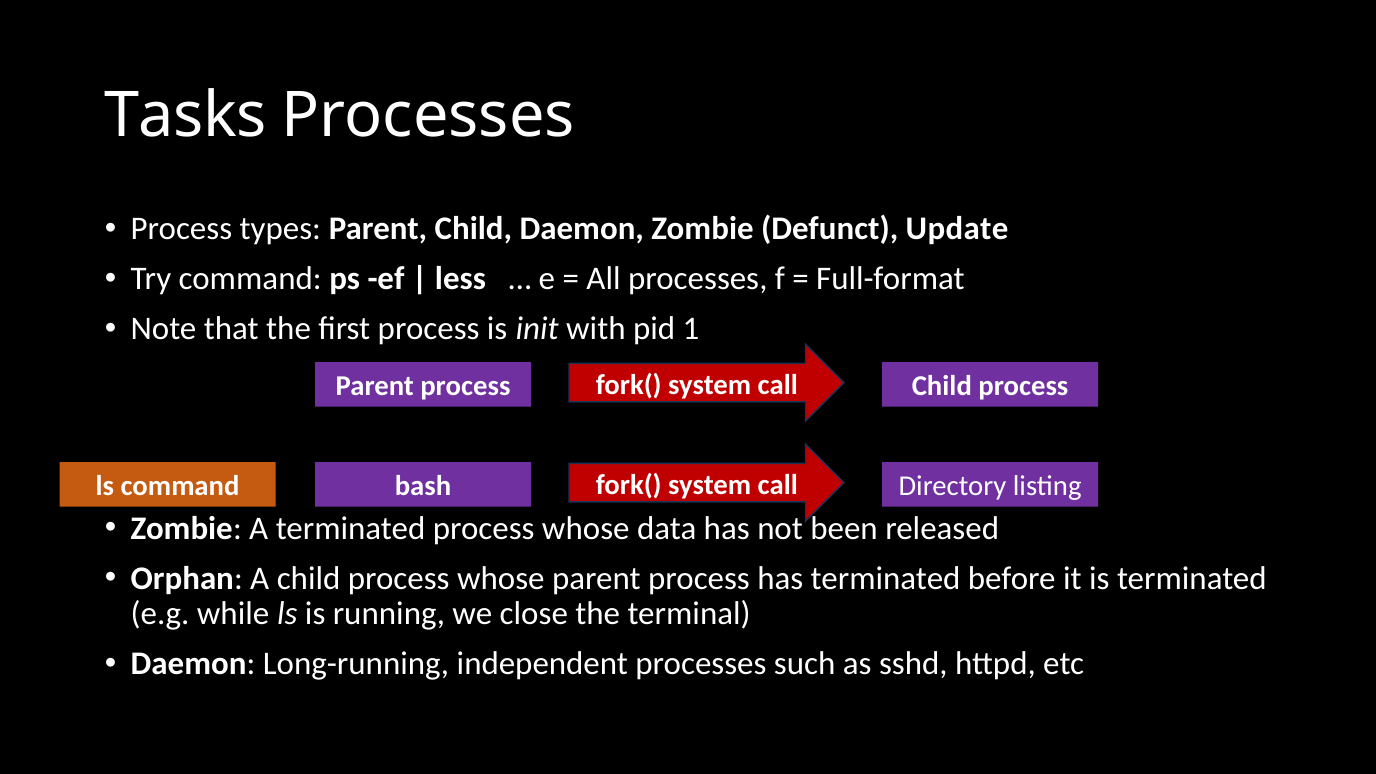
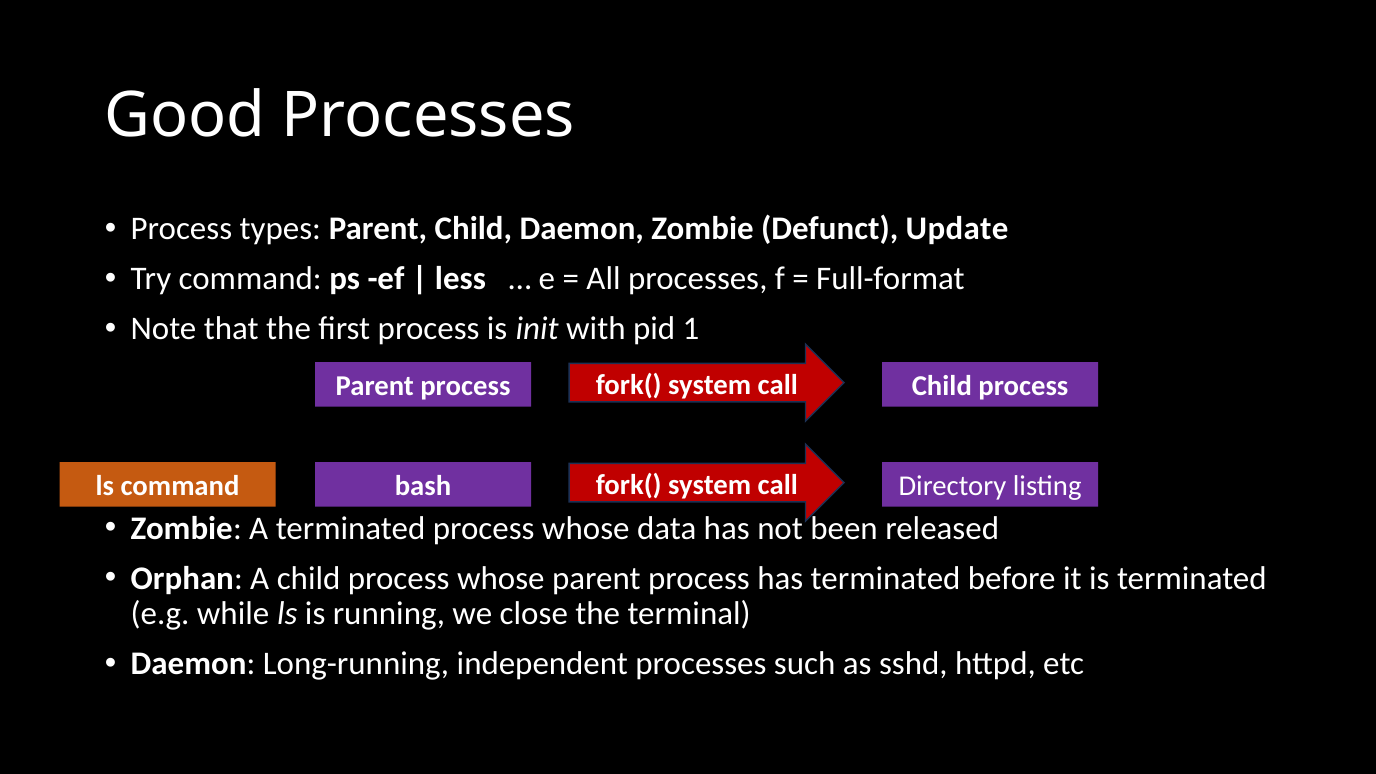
Tasks: Tasks -> Good (185, 116)
